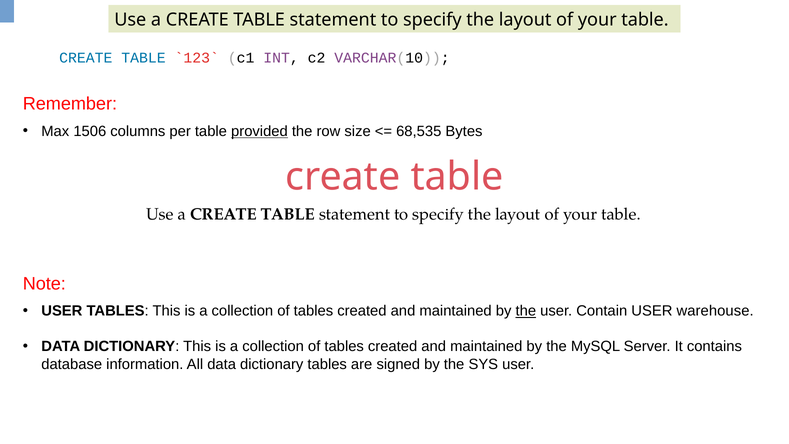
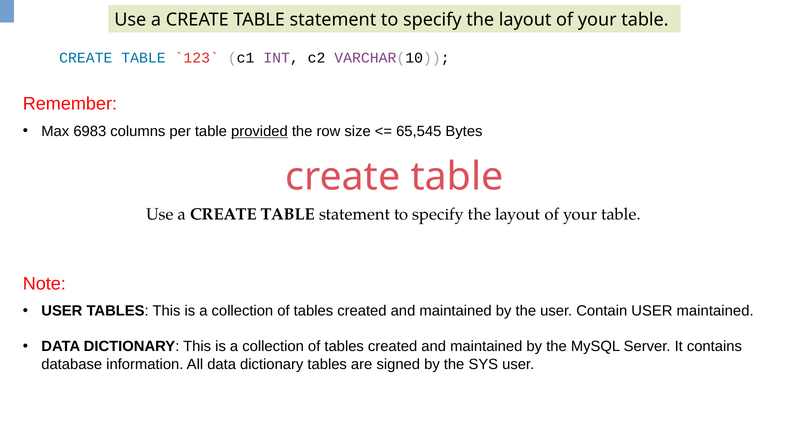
1506: 1506 -> 6983 (90, 131)
68,535: 68,535 -> 65,545 (419, 131)
the underline: present -> none (526, 311)
USER warehouse: warehouse -> maintained (715, 311)
